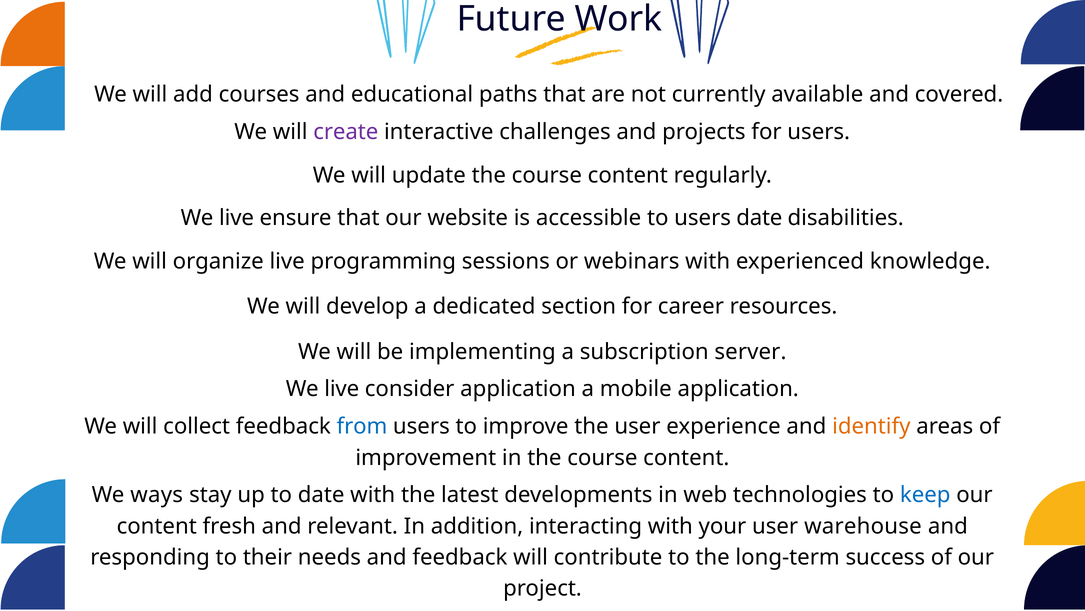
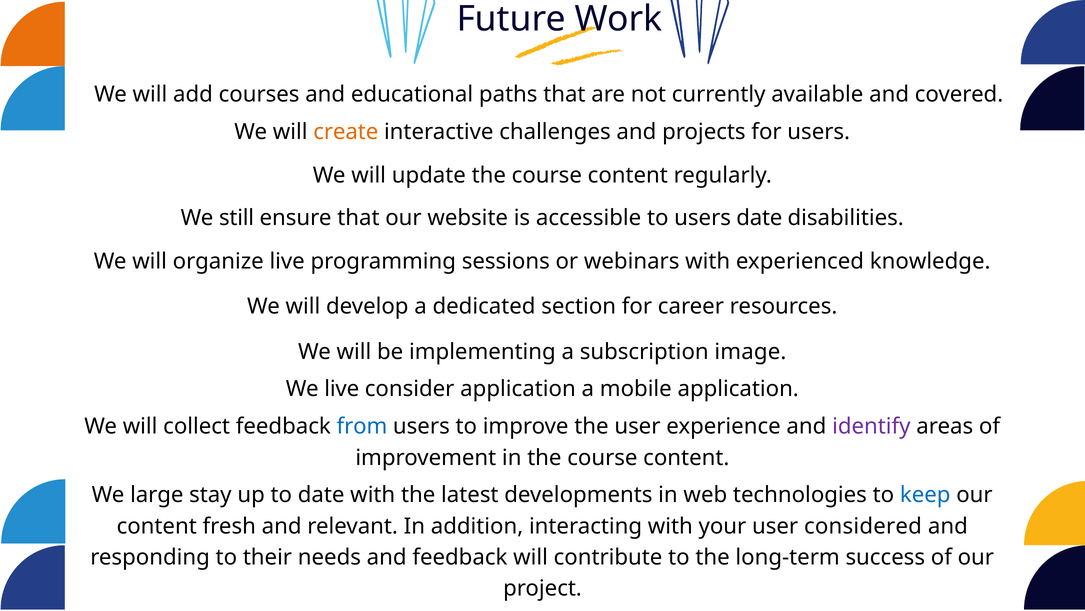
create colour: purple -> orange (346, 132)
live: live -> still (237, 218)
server: server -> image (750, 351)
identify colour: orange -> purple (871, 426)
ways: ways -> large (157, 495)
warehouse: warehouse -> considered (863, 526)
